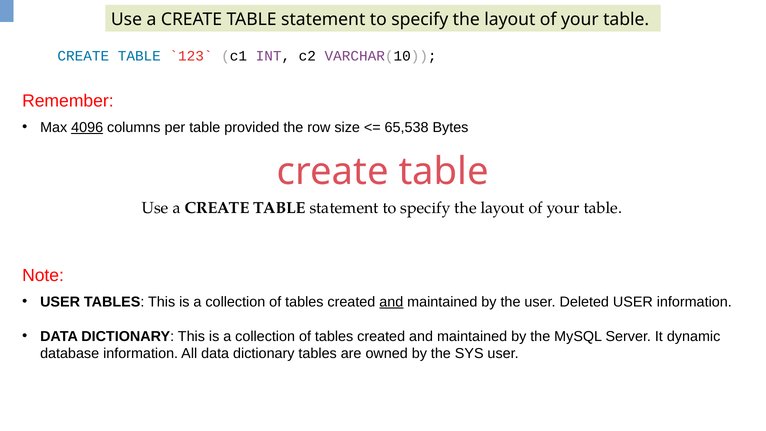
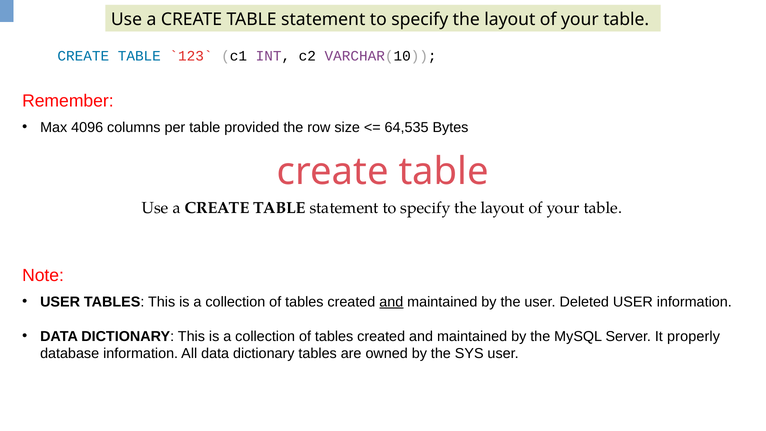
4096 underline: present -> none (87, 127)
65,538: 65,538 -> 64,535 (407, 127)
dynamic: dynamic -> properly (694, 336)
